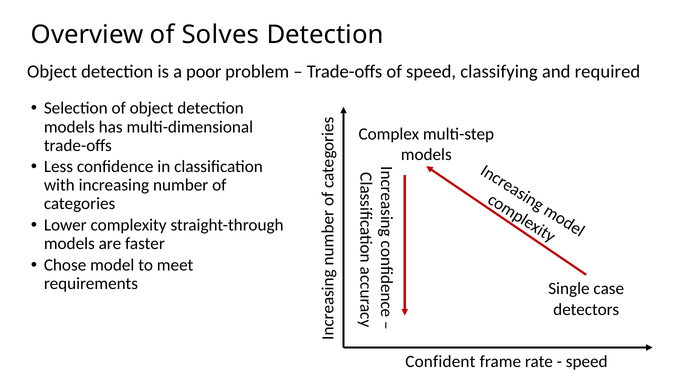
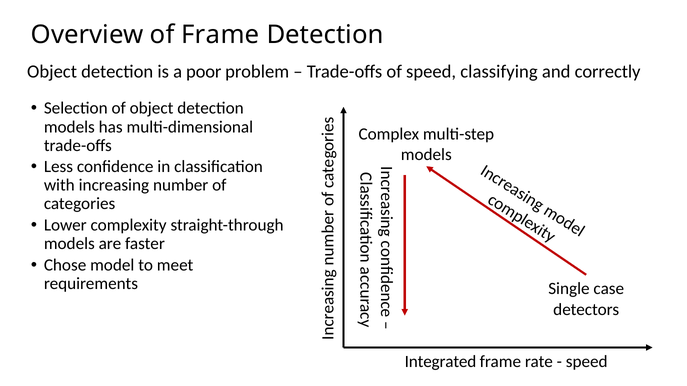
of Solves: Solves -> Frame (220, 35)
required: required -> correctly (608, 72)
Confident: Confident -> Integrated (441, 362)
